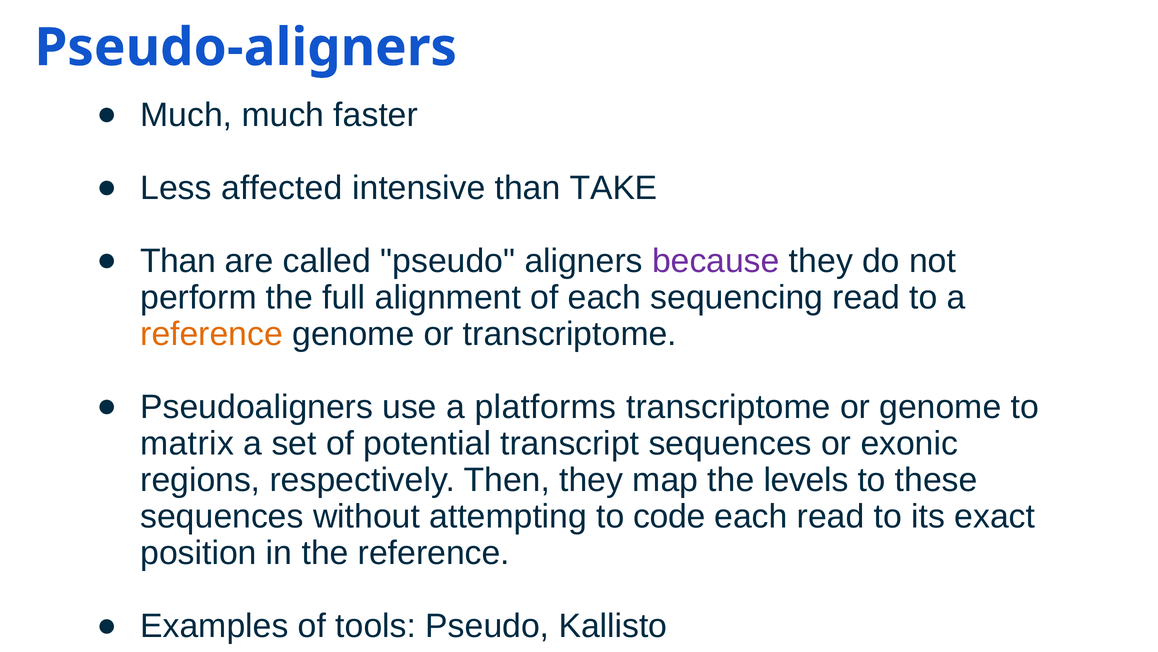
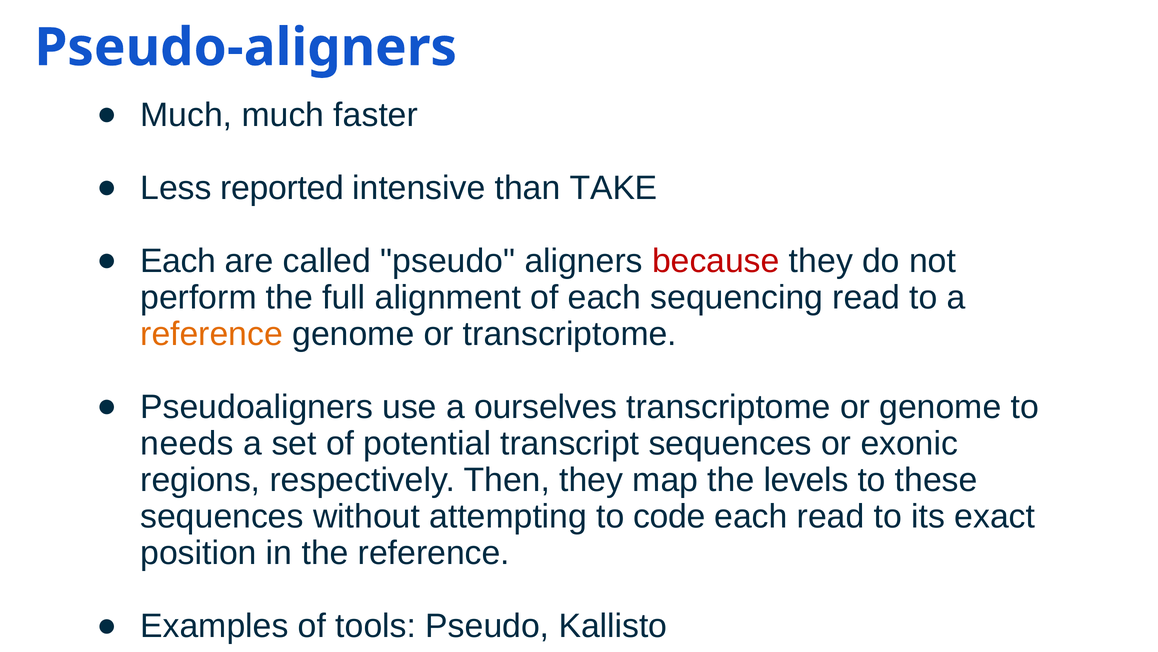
affected: affected -> reported (282, 188)
Than: Than -> Each (178, 261)
because colour: purple -> red (716, 261)
platforms: platforms -> ourselves (546, 407)
matrix: matrix -> needs (187, 443)
